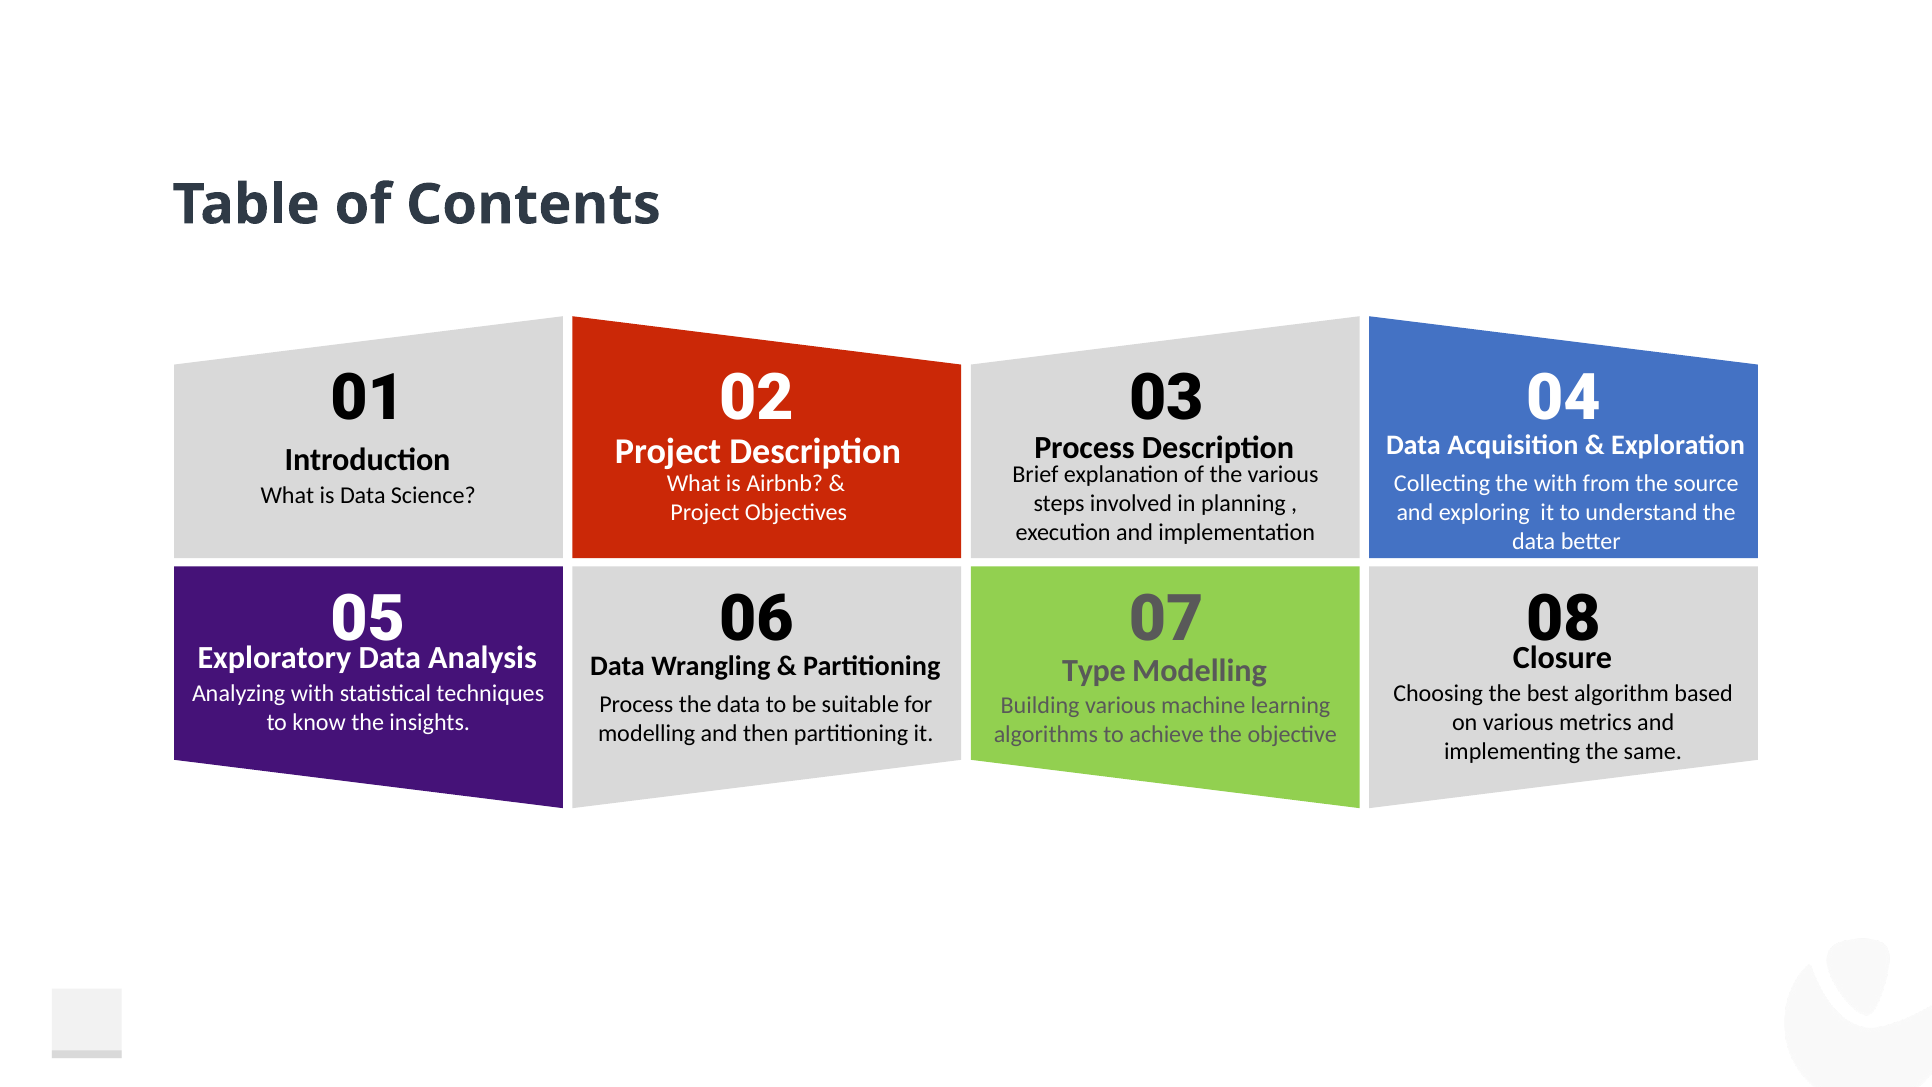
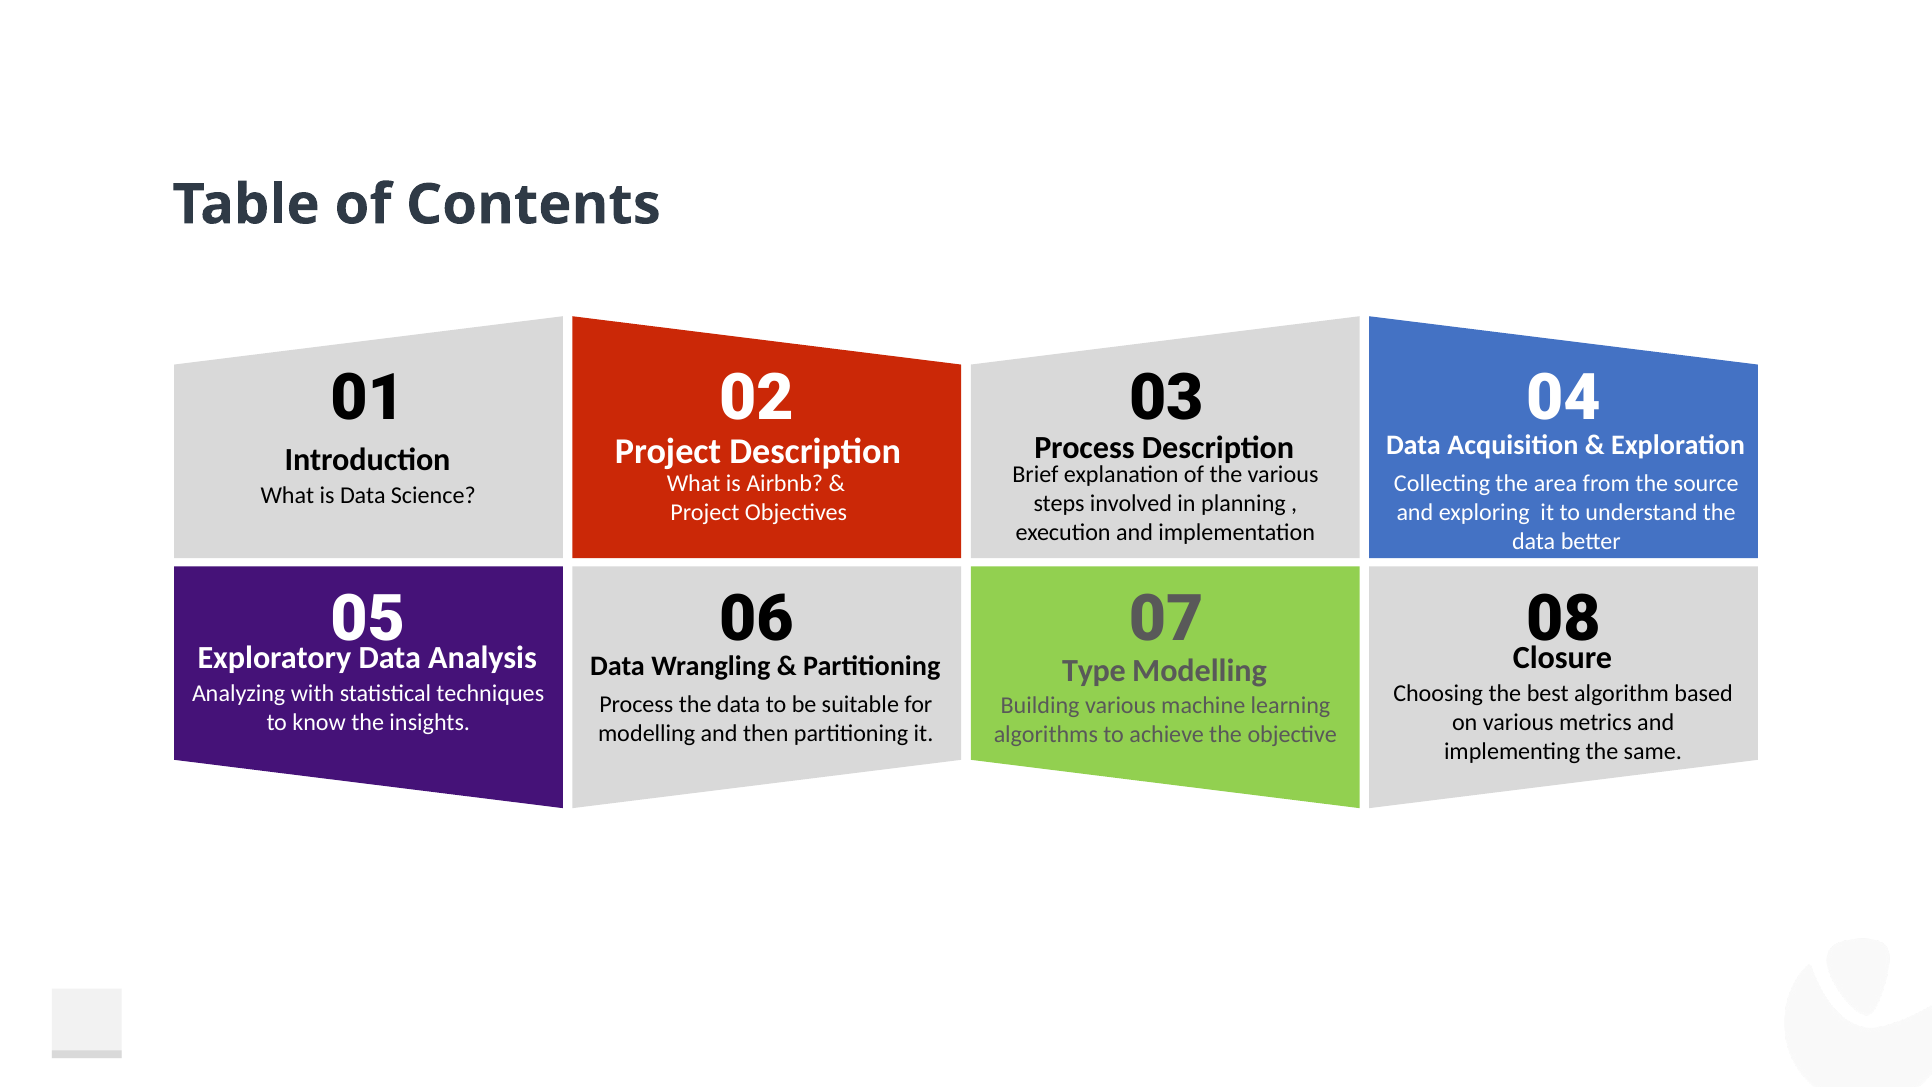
the with: with -> area (1555, 483)
